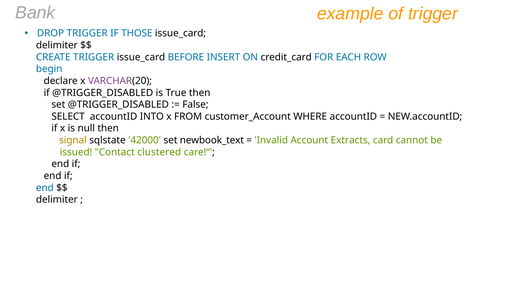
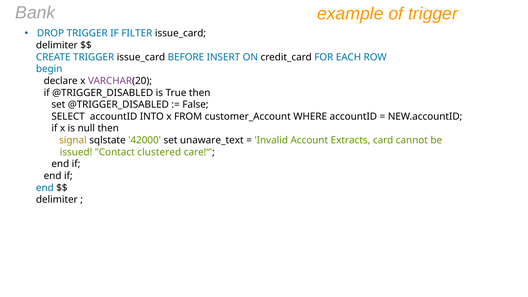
THOSE: THOSE -> FILTER (137, 33)
newbook_text: newbook_text -> unaware_text (212, 140)
